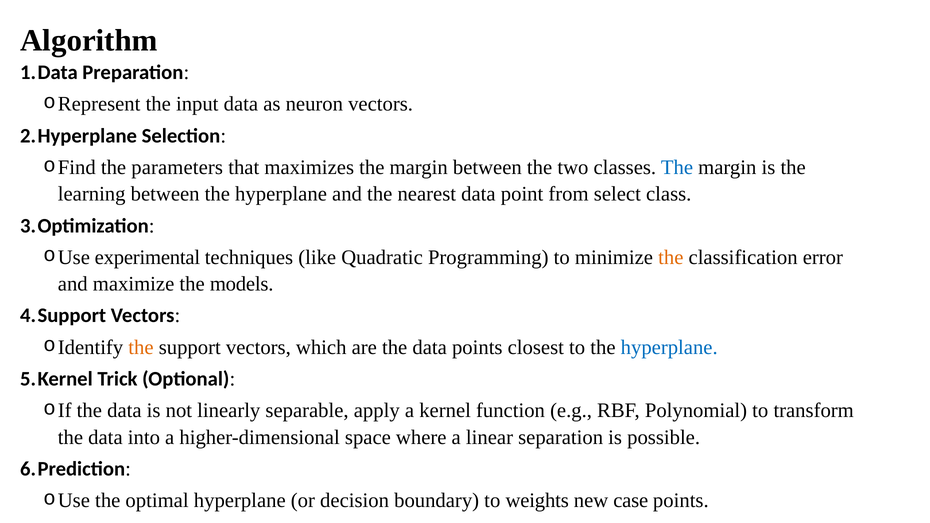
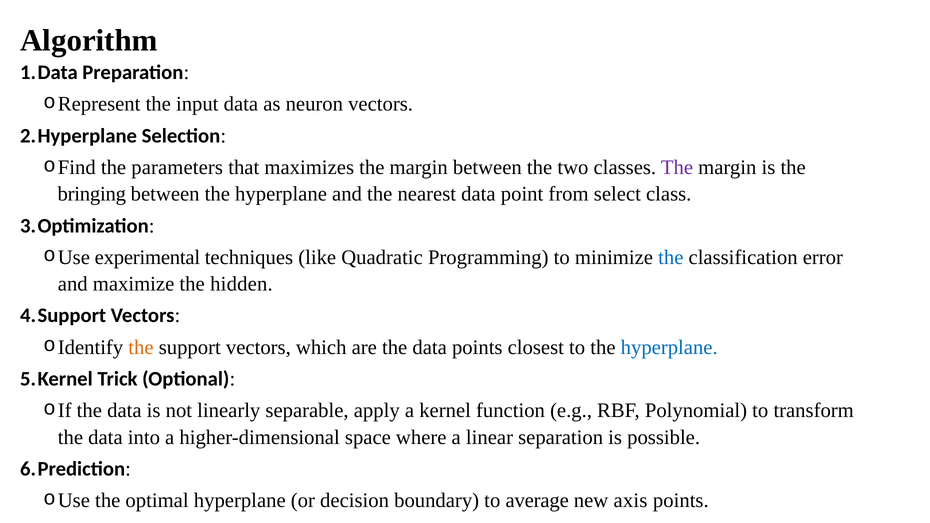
The colour: blue -> purple (677, 168)
learning: learning -> bringing (92, 194)
the colour: orange -> blue (671, 257)
models: models -> hidden (241, 284)
weights: weights -> average (537, 501)
case: case -> axis (631, 501)
